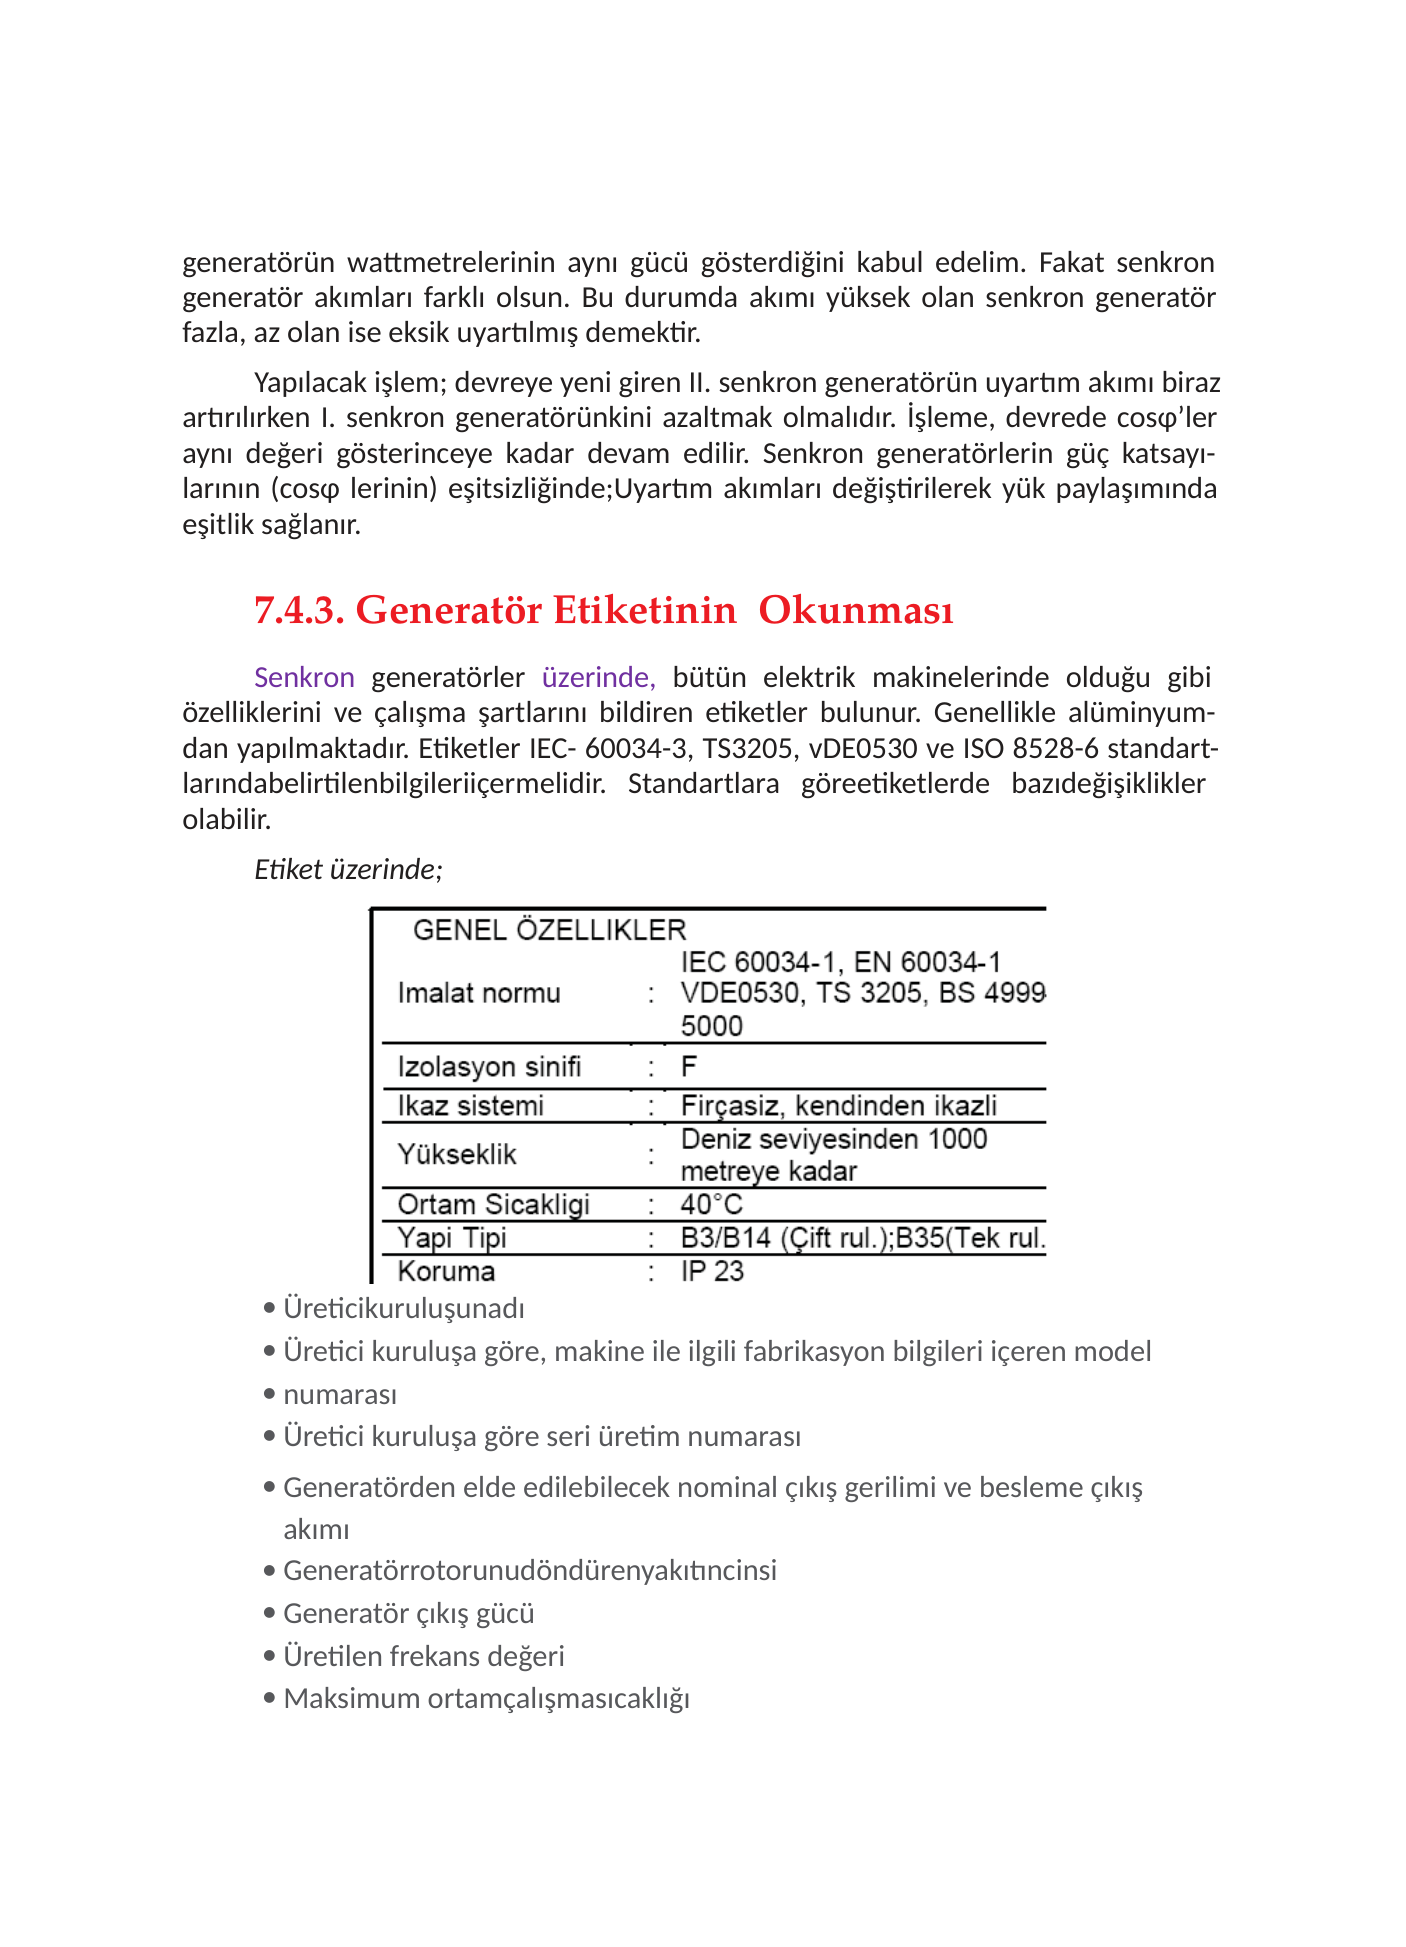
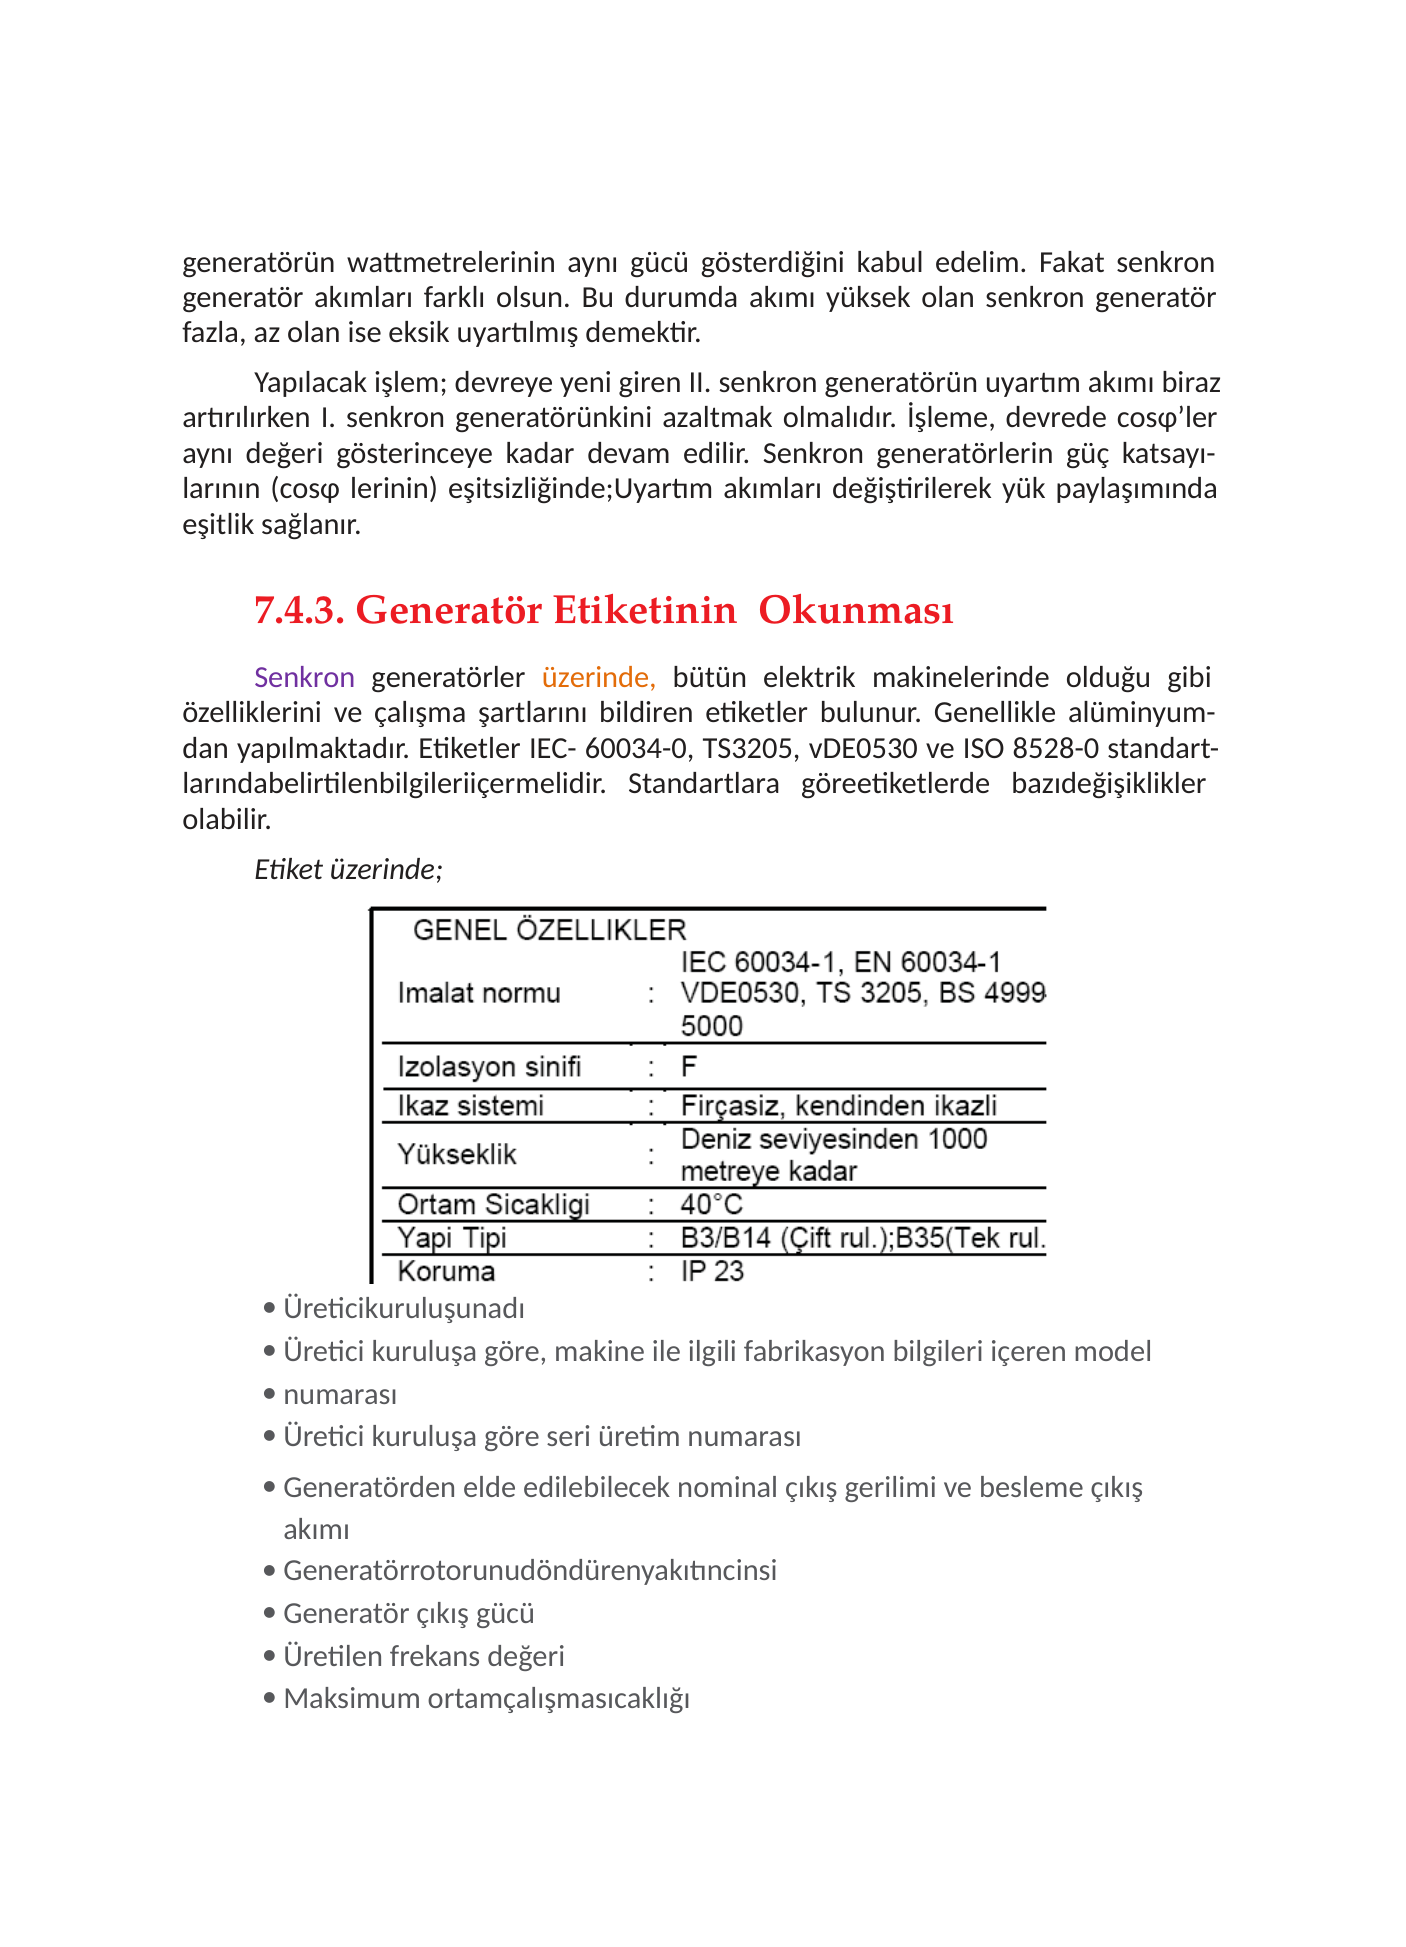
üzerinde colour: purple -> orange (599, 677)
60034-3: 60034-3 -> 60034-0 (640, 748)
8528-6: 8528-6 -> 8528-0 (1056, 748)
